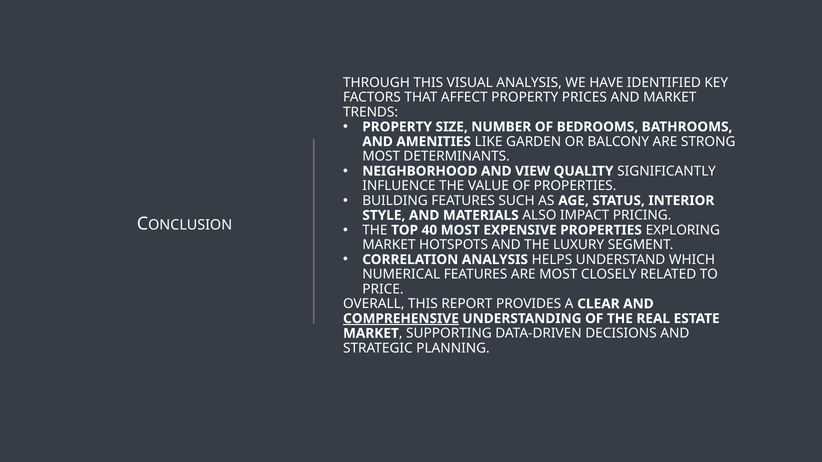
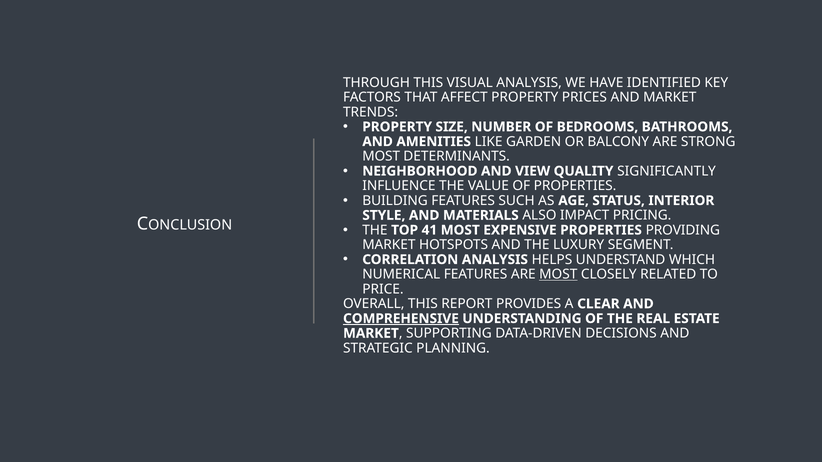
40: 40 -> 41 (429, 230)
EXPLORING: EXPLORING -> PROVIDING (683, 230)
MOST underline: none -> present (558, 275)
